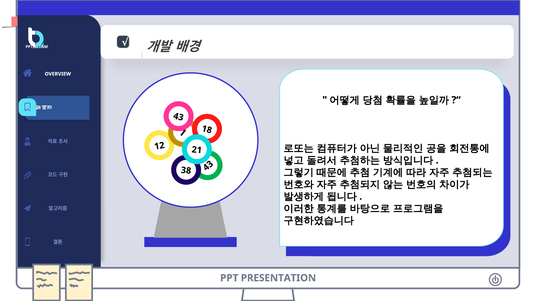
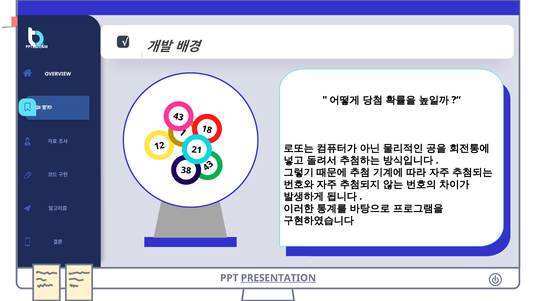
PRESENTATION underline: none -> present (278, 278)
